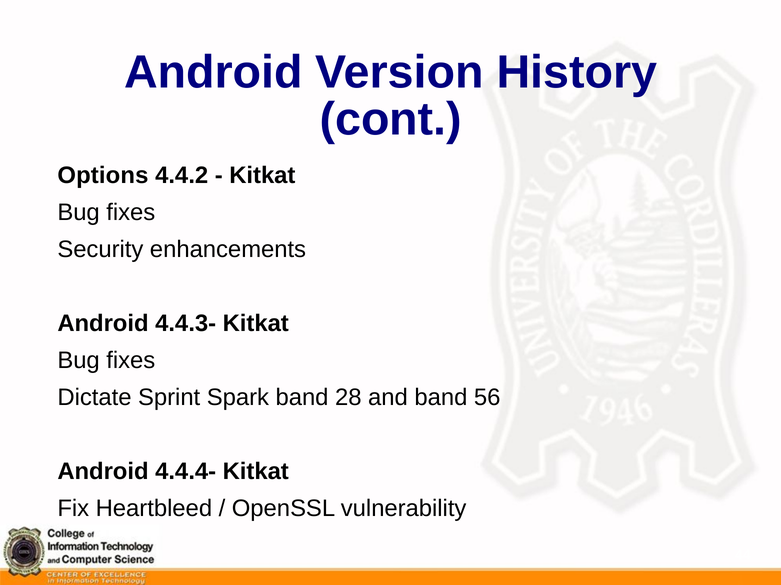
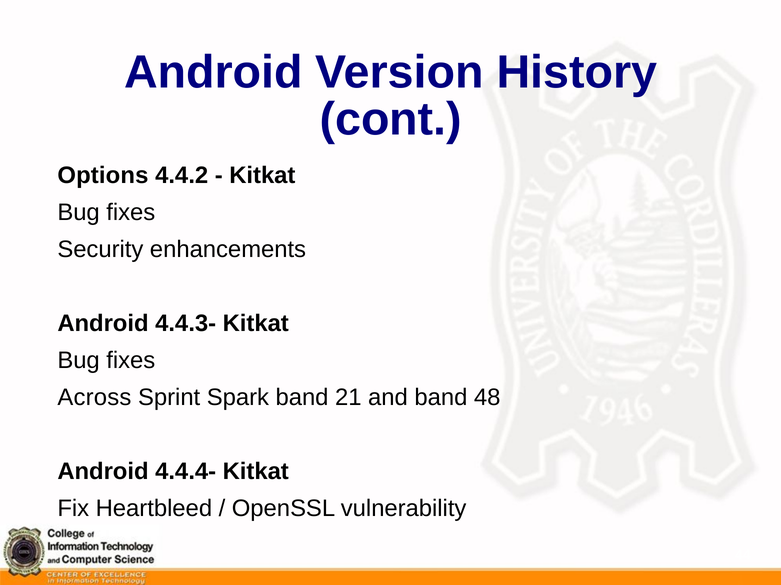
Dictate: Dictate -> Across (94, 398)
28: 28 -> 21 (348, 398)
56: 56 -> 48 (487, 398)
